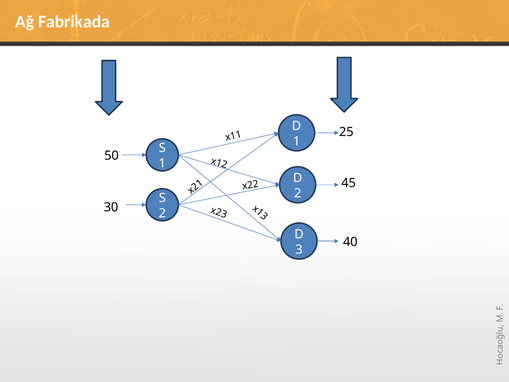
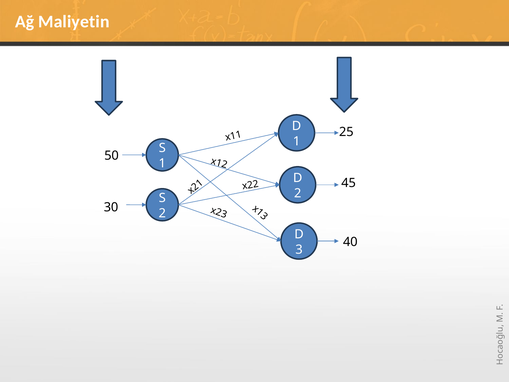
Fabrikada: Fabrikada -> Maliyetin (74, 22)
